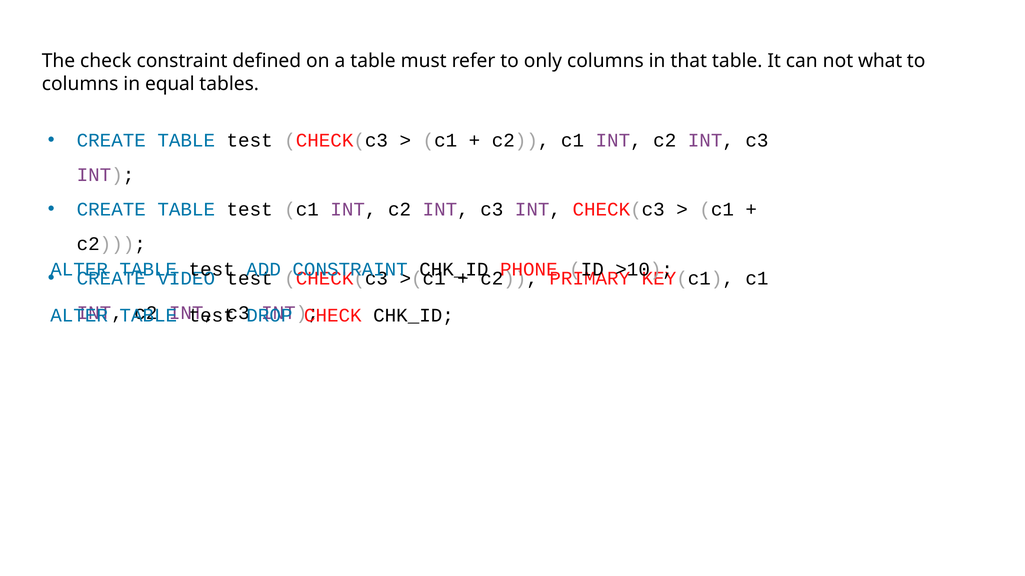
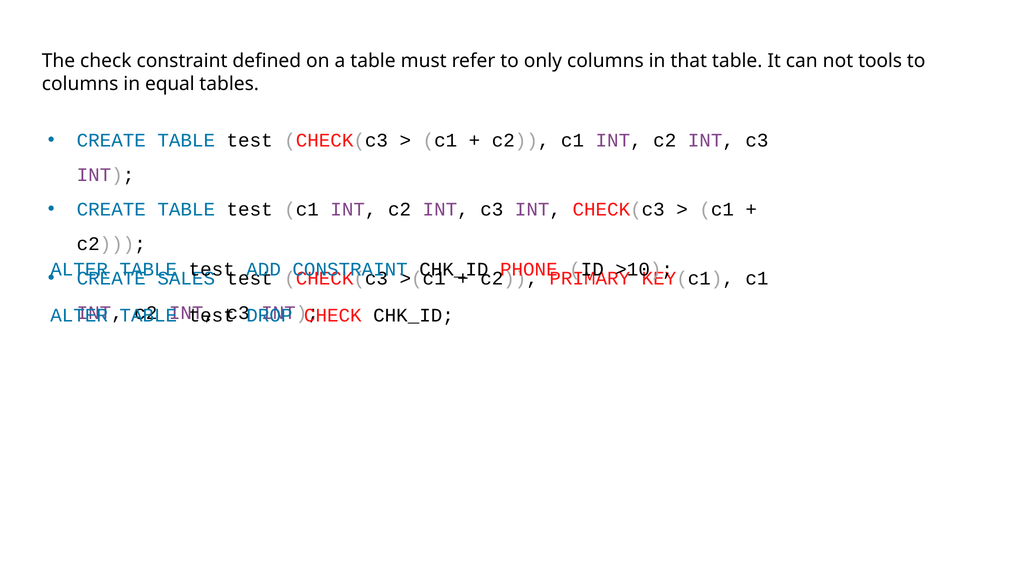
what: what -> tools (880, 61)
VIDEO: VIDEO -> SALES (186, 279)
